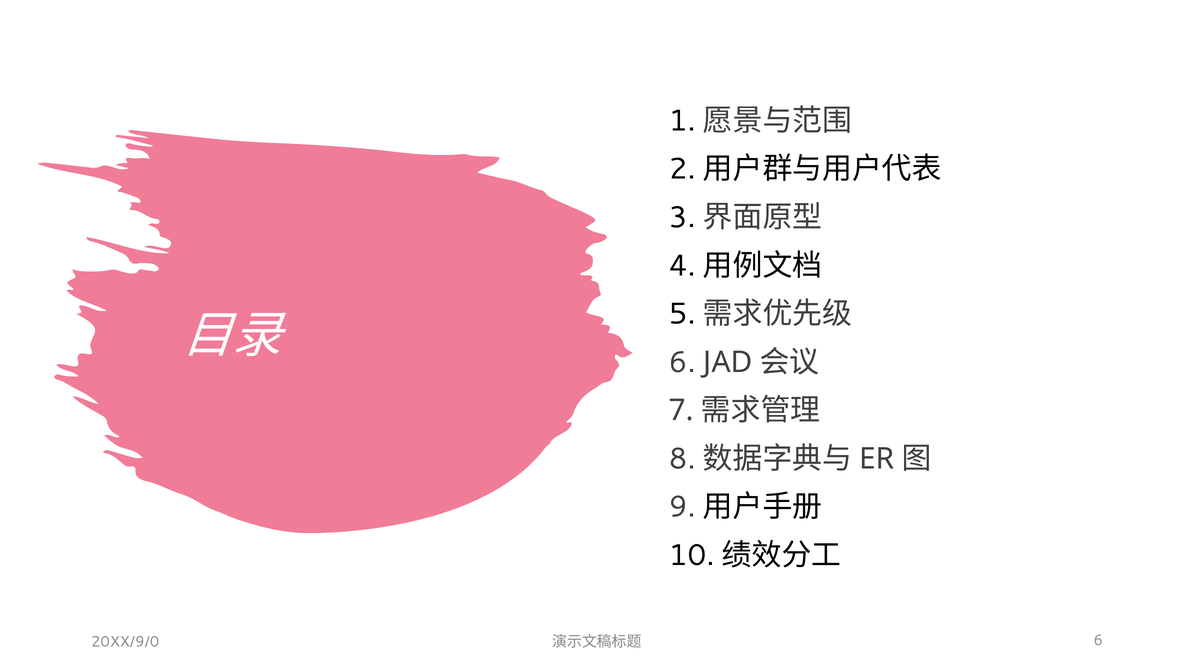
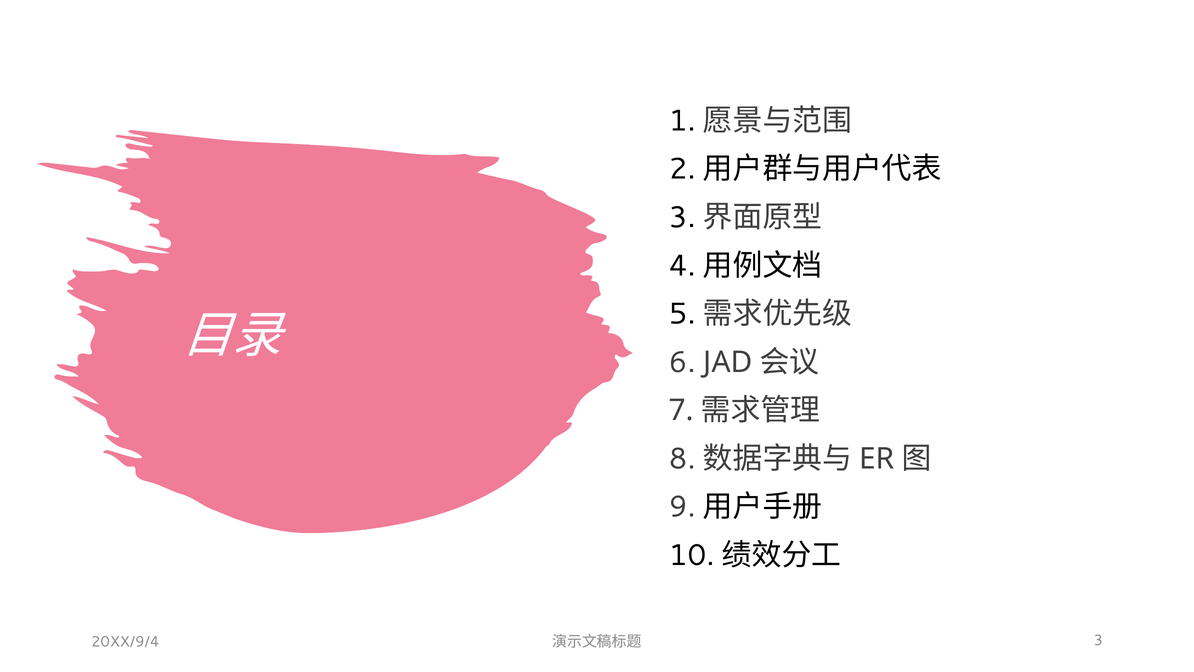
20XX/9/0: 20XX/9/0 -> 20XX/9/4 (125, 641)
6: 6 -> 3 (1098, 640)
